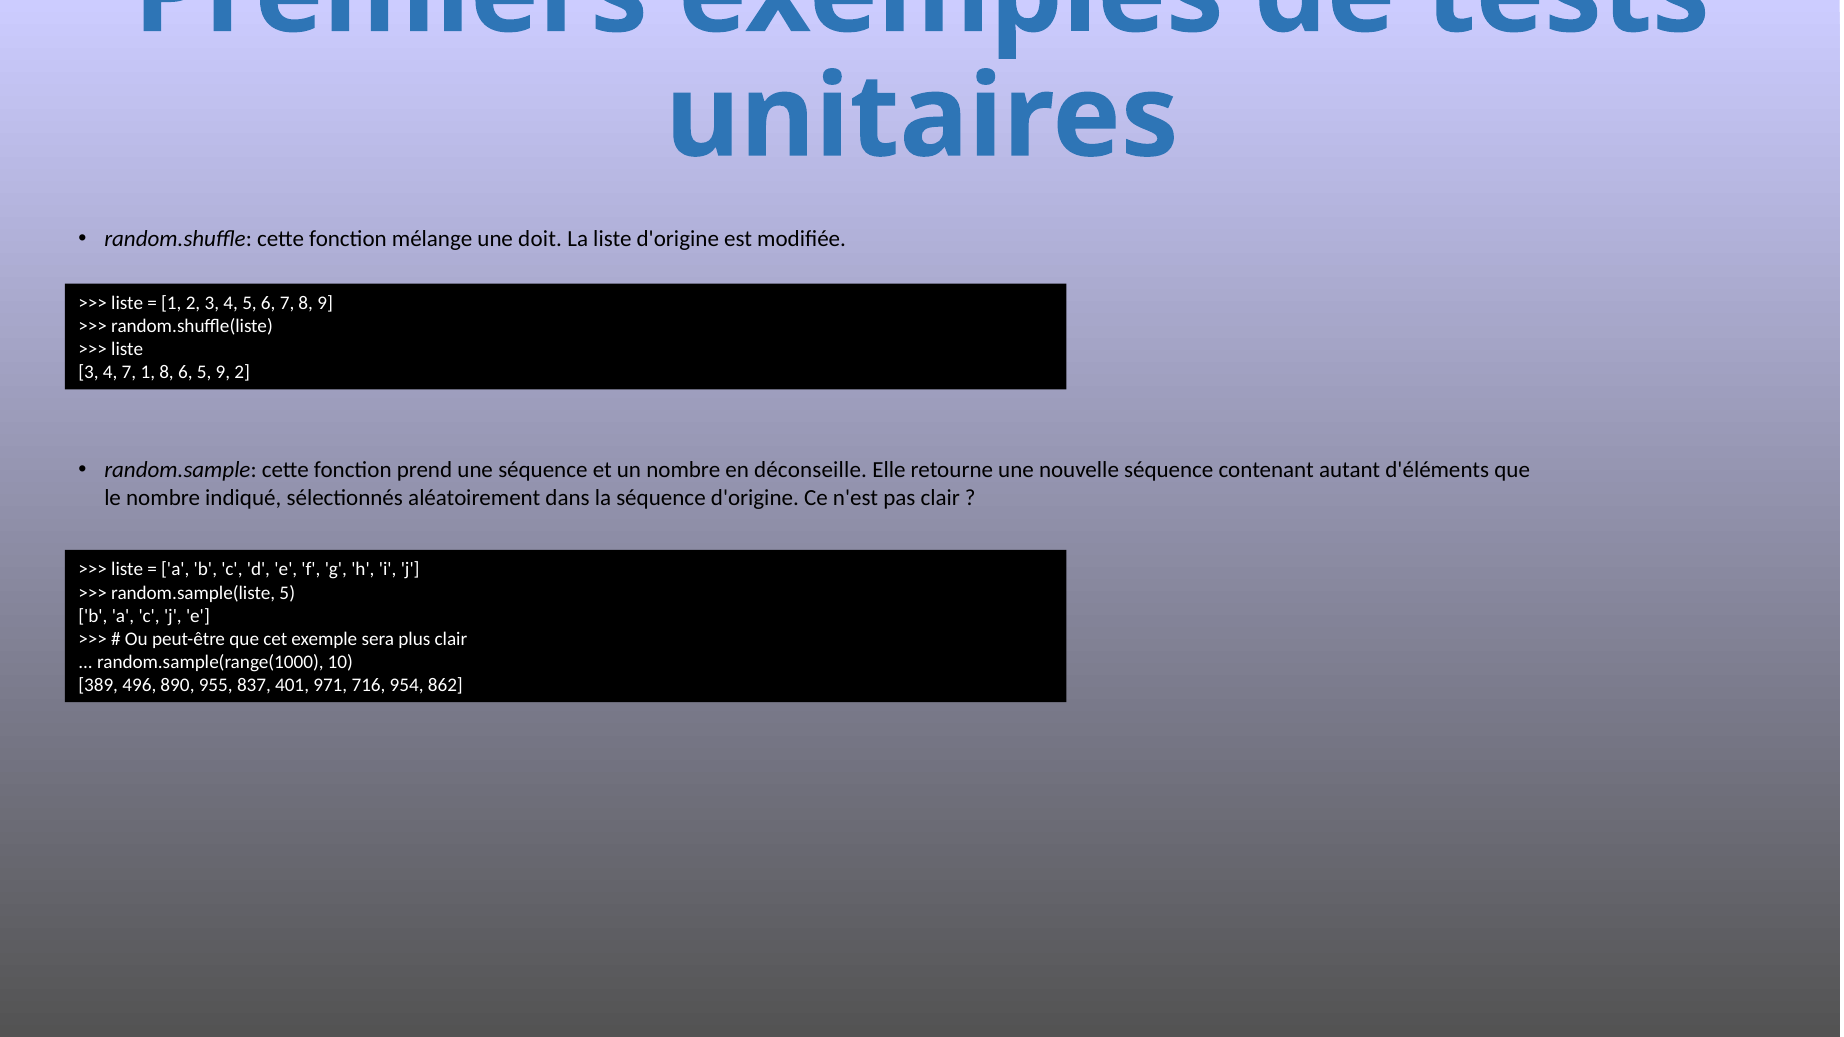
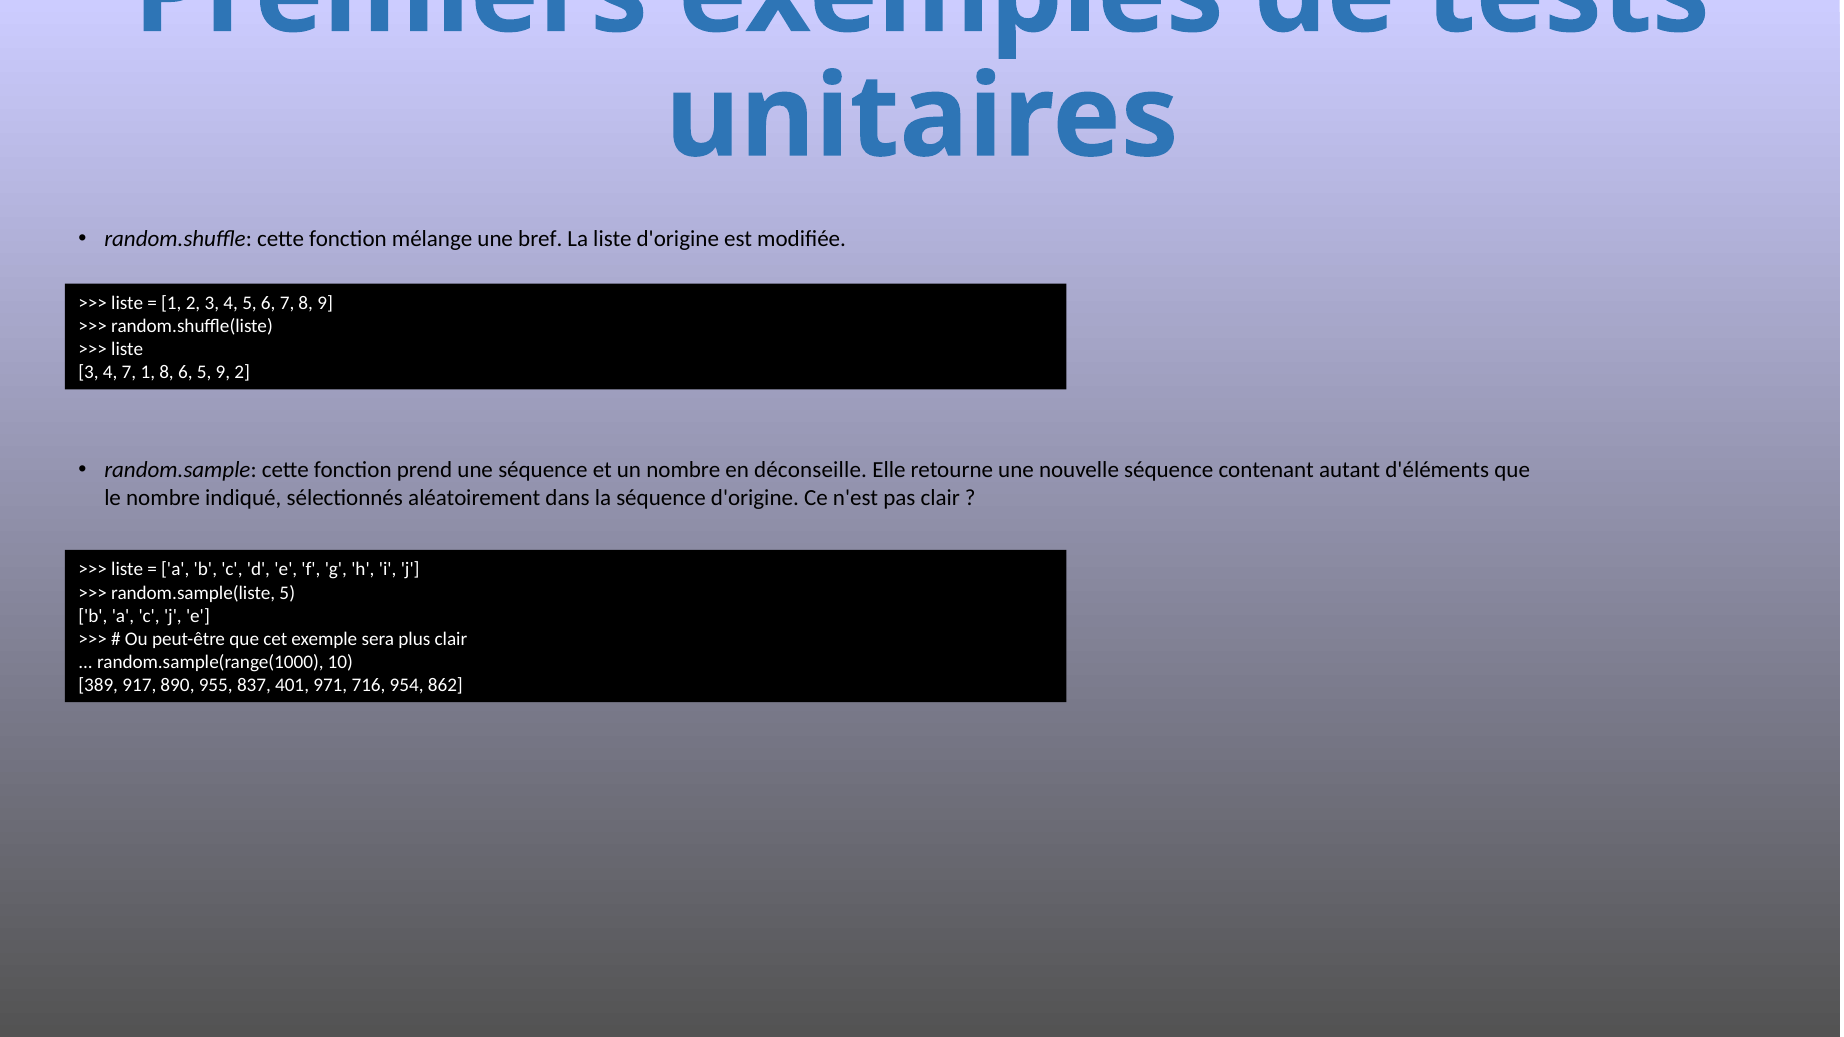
doit: doit -> bref (540, 239)
496: 496 -> 917 (139, 685)
